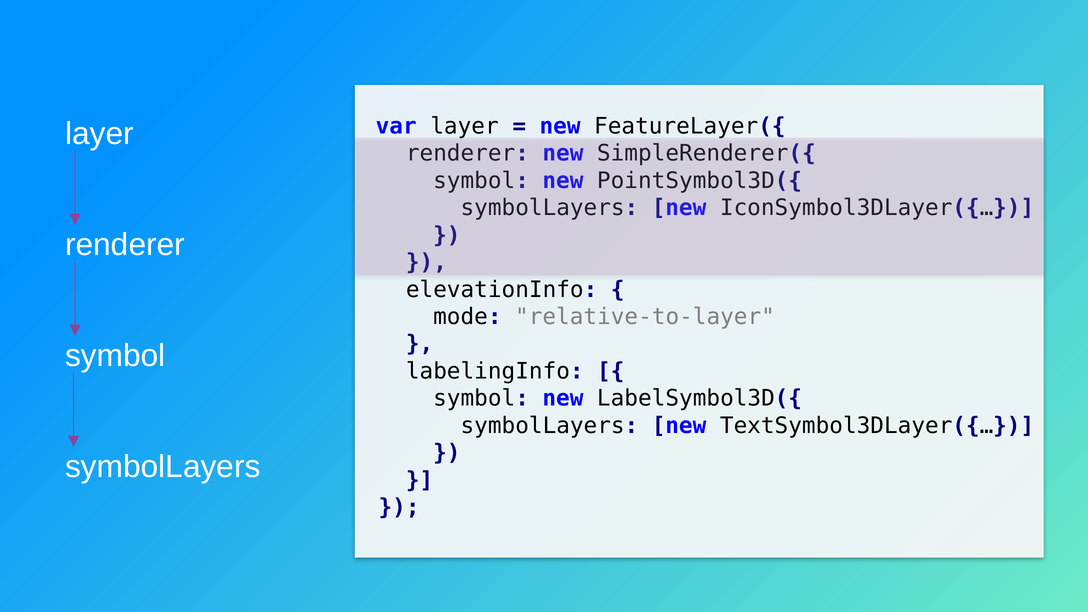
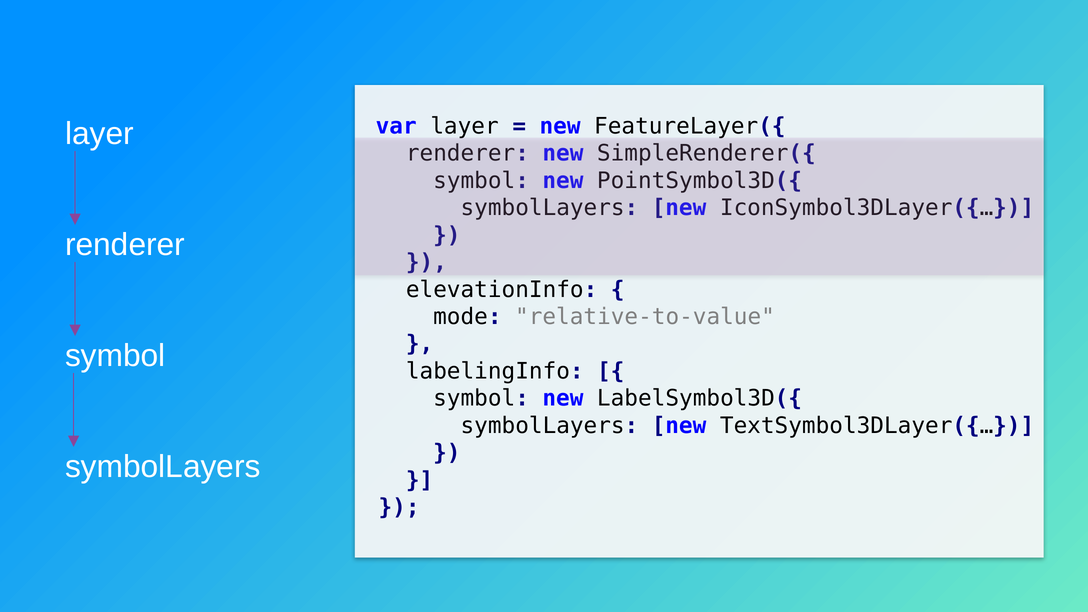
relative-to-layer: relative-to-layer -> relative-to-value (645, 317)
